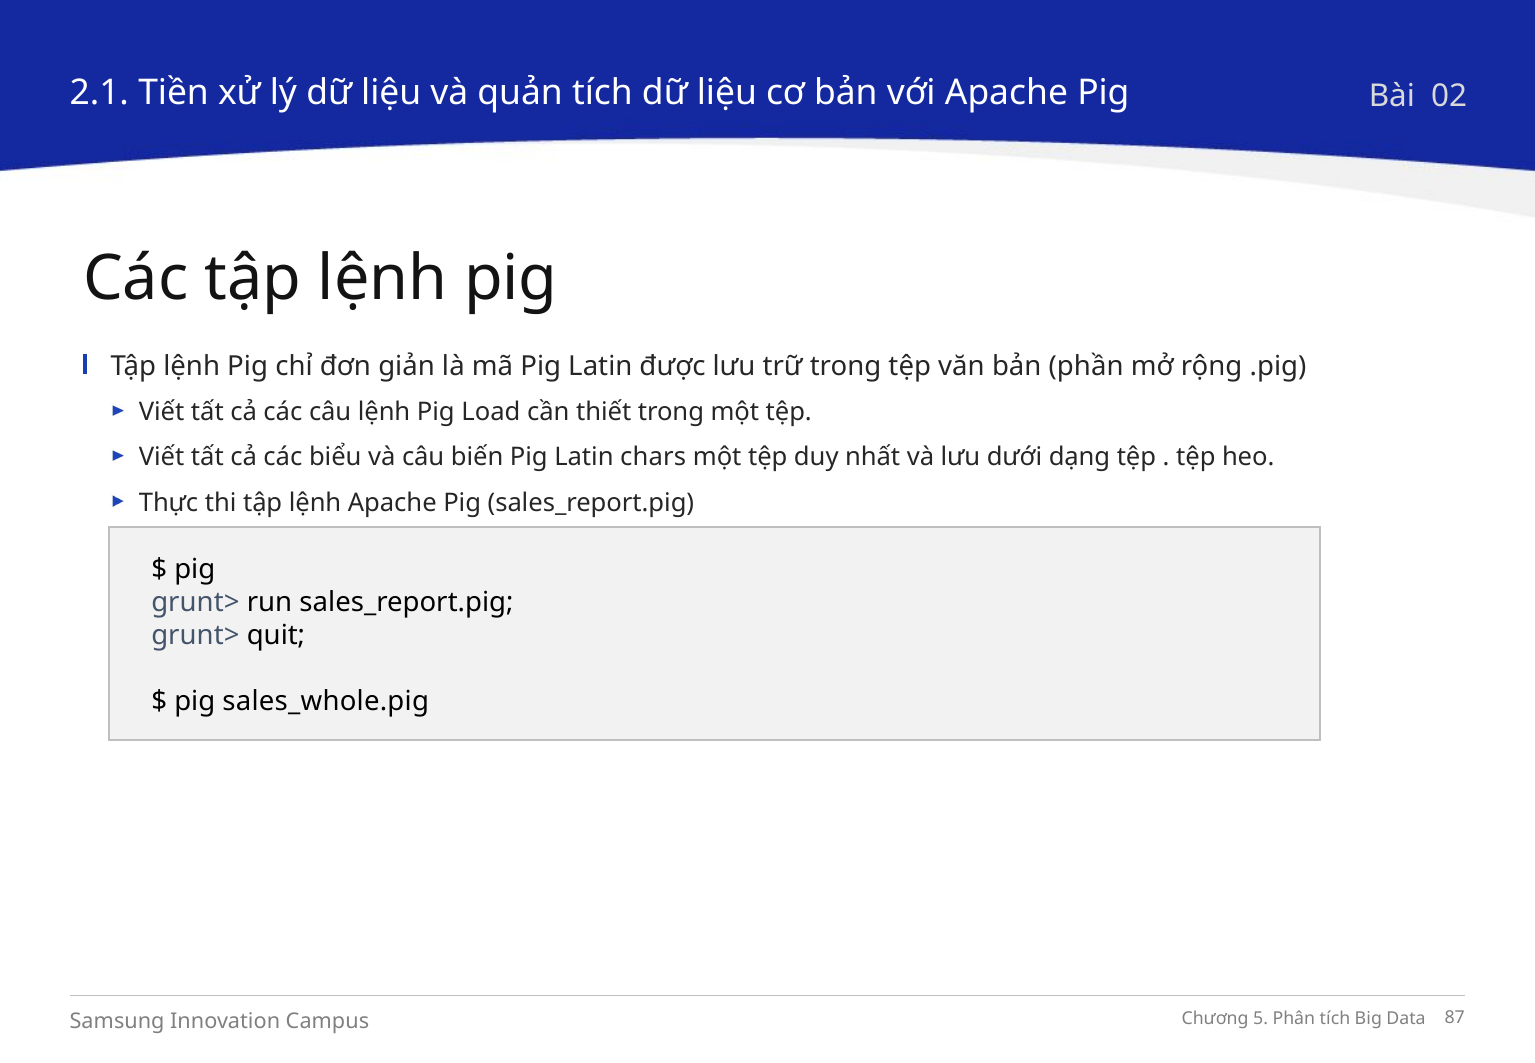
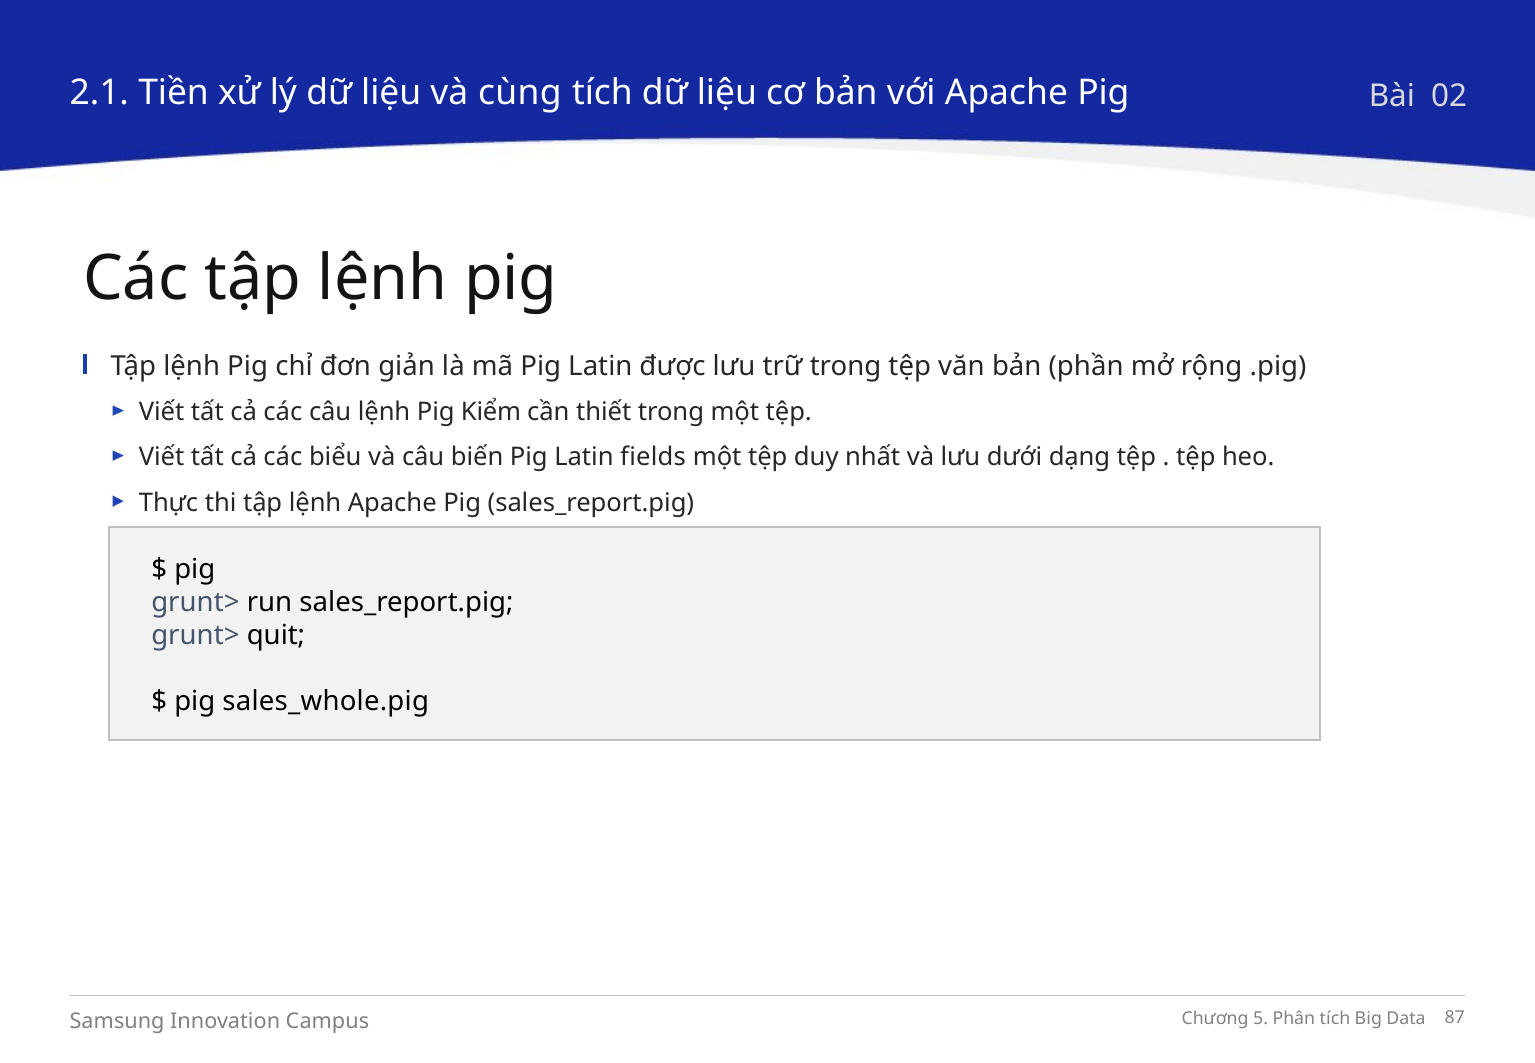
quản: quản -> cùng (520, 93)
Load: Load -> Kiểm (491, 412)
chars: chars -> fields (653, 457)
